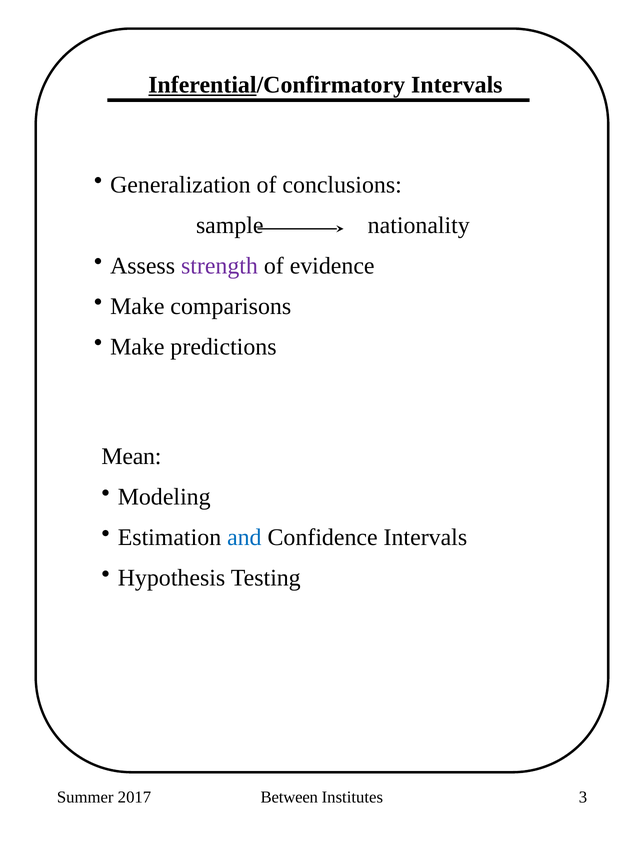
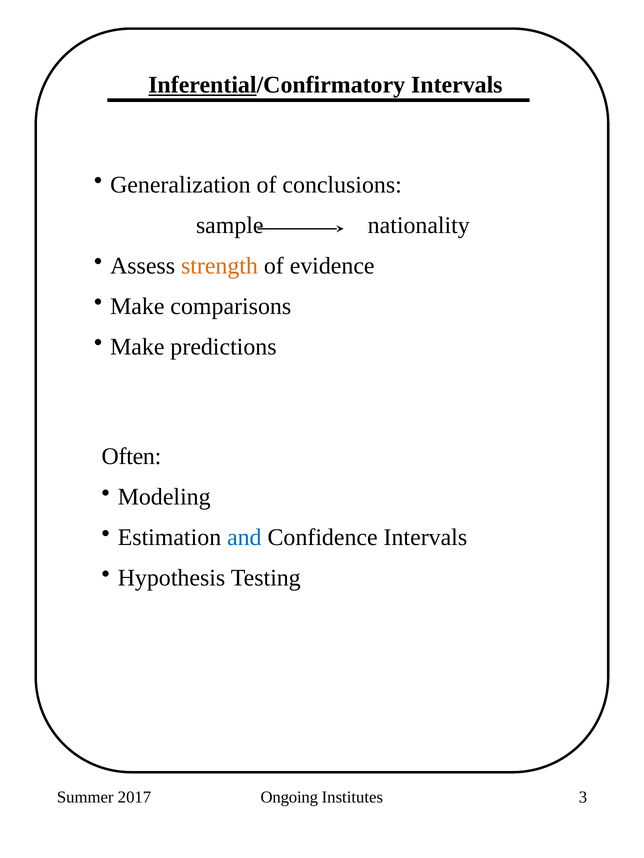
strength colour: purple -> orange (219, 266)
Mean: Mean -> Often (131, 457)
Between: Between -> Ongoing (289, 798)
